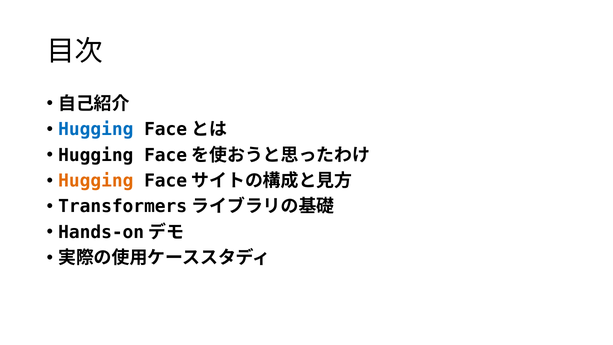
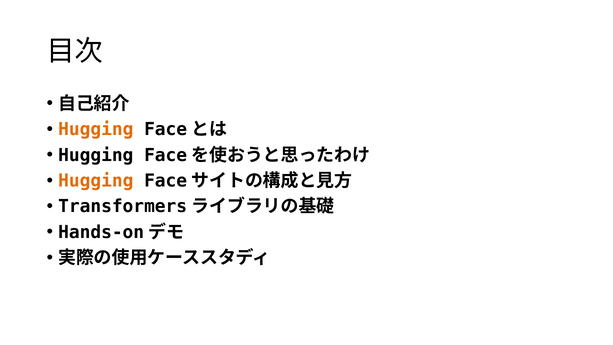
Hugging colour: blue -> orange (96, 129)
